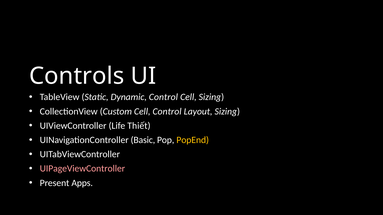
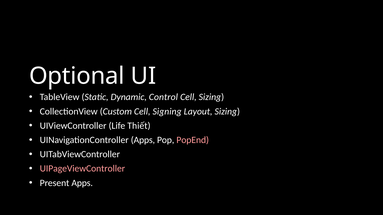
Controls: Controls -> Optional (77, 76)
Cell Control: Control -> Signing (167, 112)
UINavigationController Basic: Basic -> Apps (143, 140)
PopEnd colour: yellow -> pink (193, 140)
